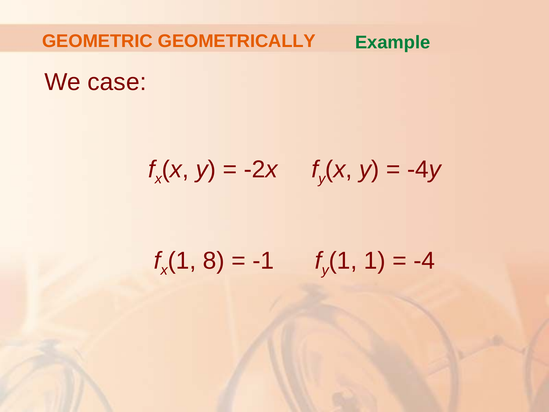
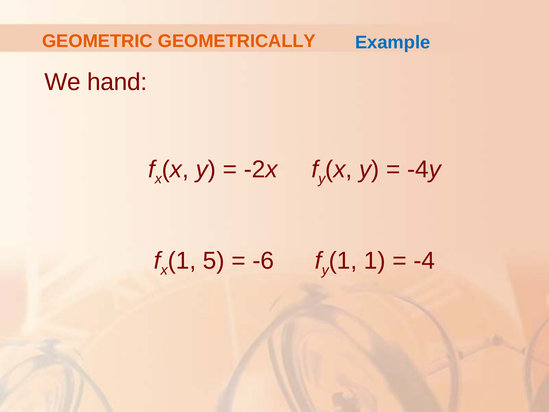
Example colour: green -> blue (393, 42)
case: case -> hand (117, 82)
8: 8 -> 5 (214, 260)
-1: -1 -> -6 (263, 260)
